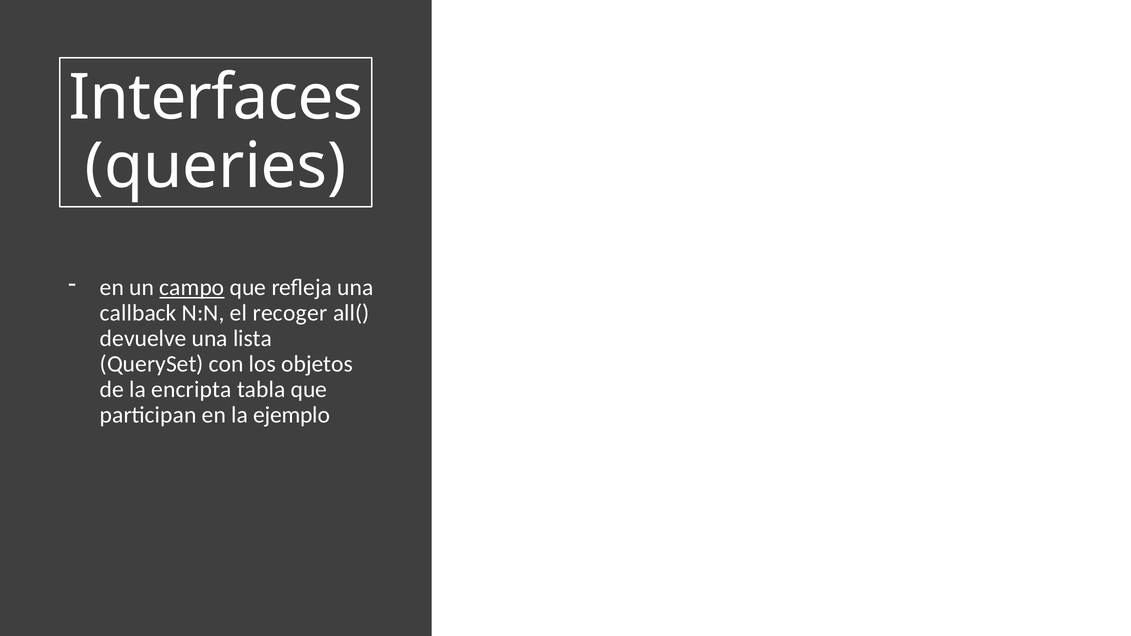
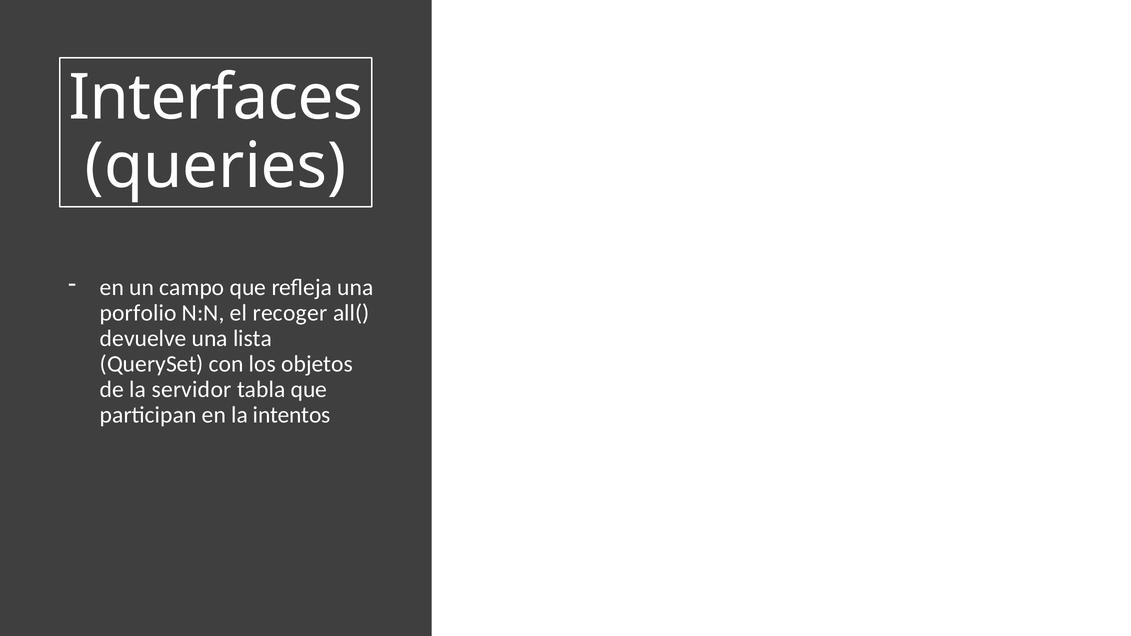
campo underline: present -> none (192, 288)
callback: callback -> porfolio (138, 313)
encripta: encripta -> servidor (192, 390)
ejemplo: ejemplo -> intentos (292, 415)
